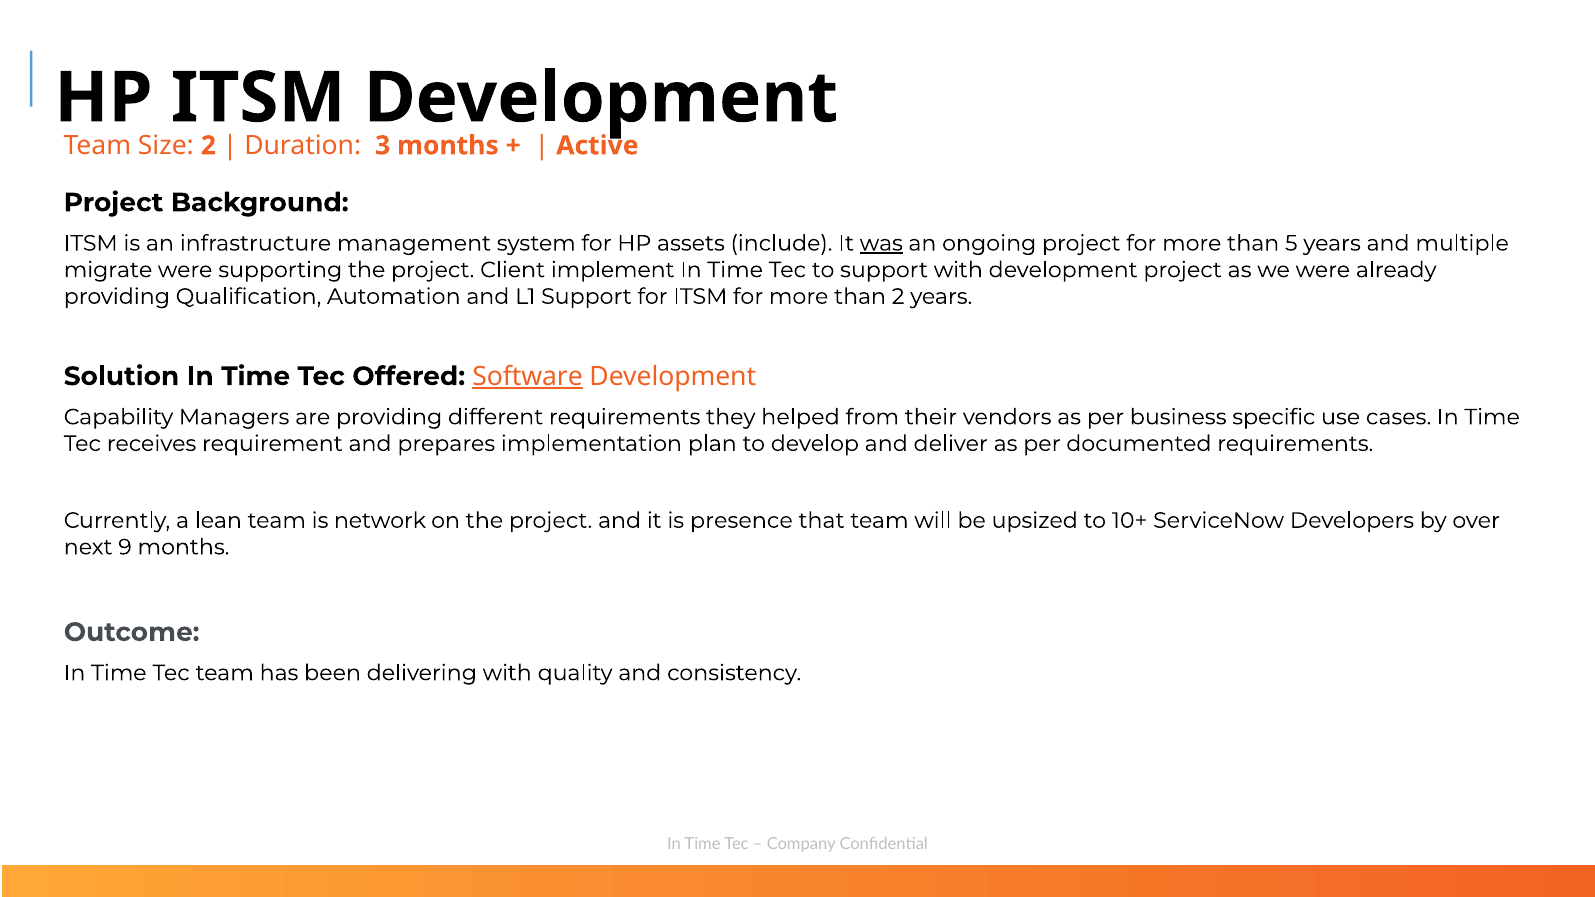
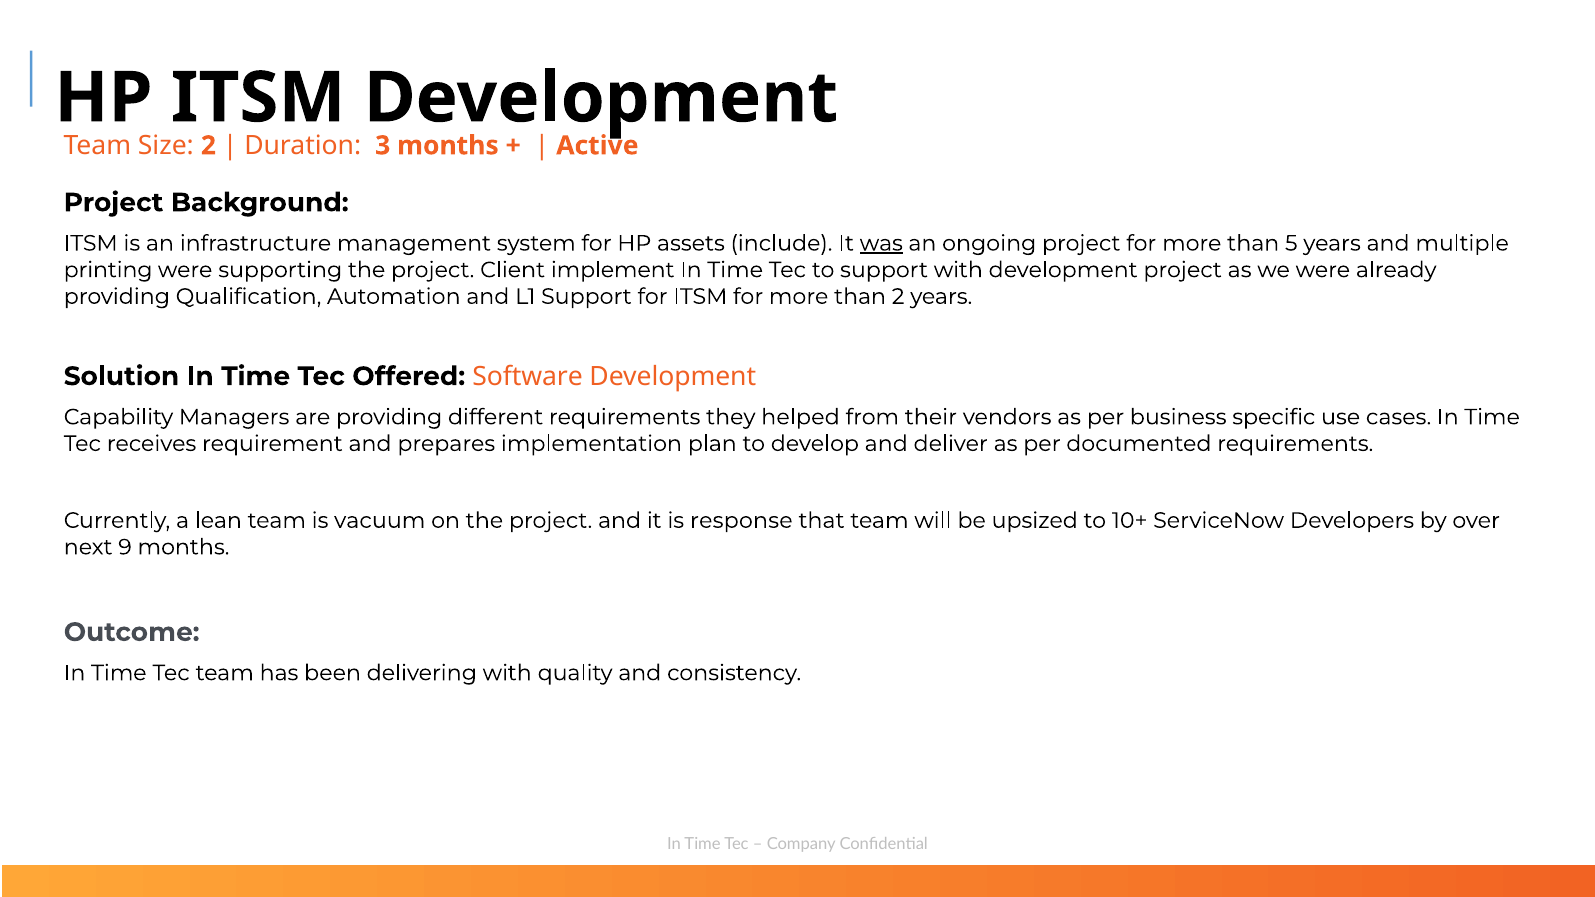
migrate: migrate -> printing (108, 270)
Software underline: present -> none (528, 376)
network: network -> vacuum (380, 521)
presence: presence -> response (741, 521)
